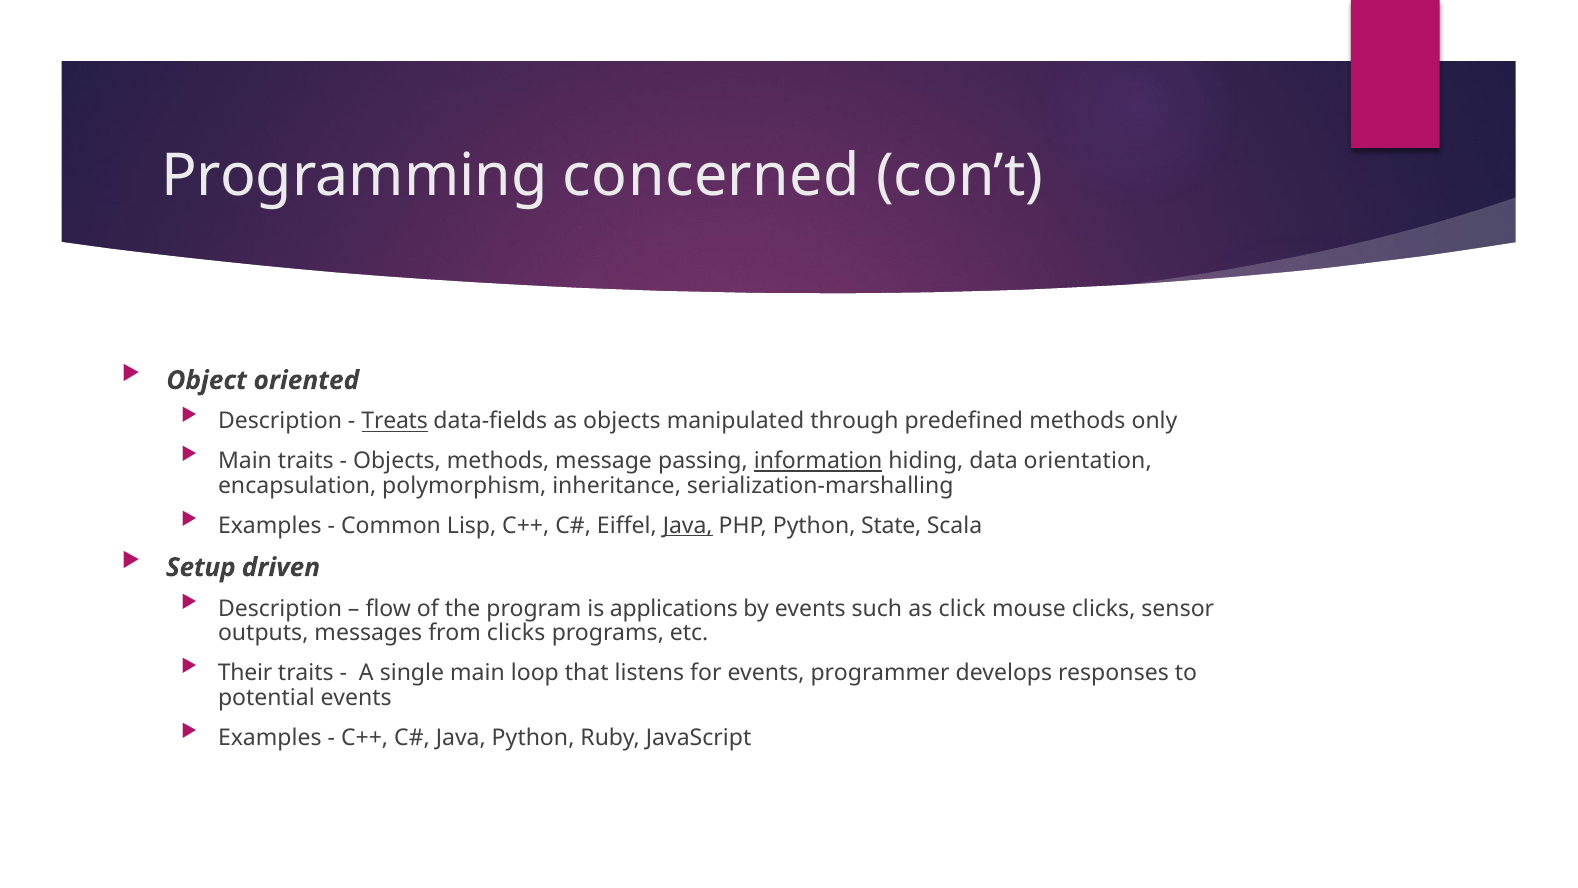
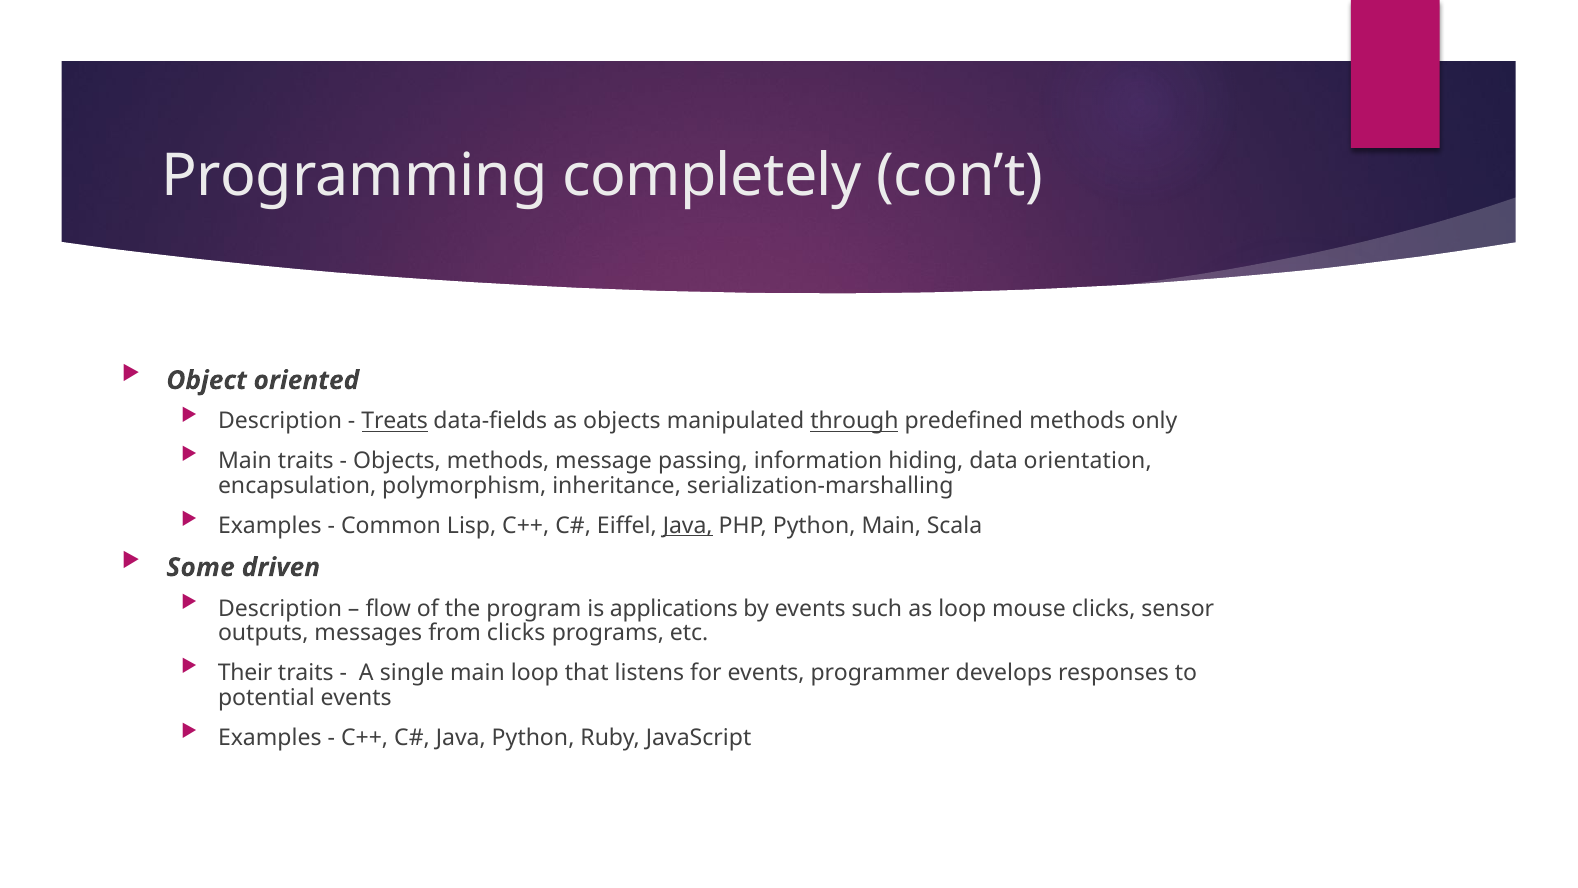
concerned: concerned -> completely (712, 176)
through underline: none -> present (854, 421)
information underline: present -> none (818, 461)
Python State: State -> Main (891, 525)
Setup: Setup -> Some (201, 567)
as click: click -> loop (962, 608)
